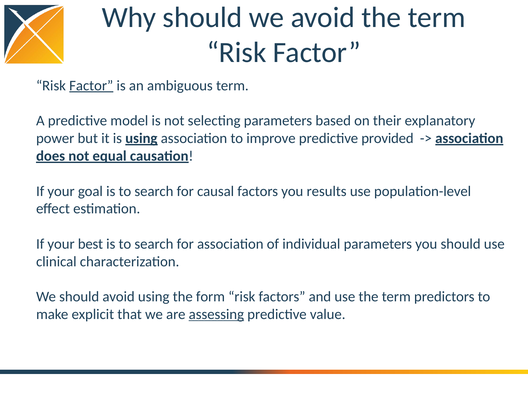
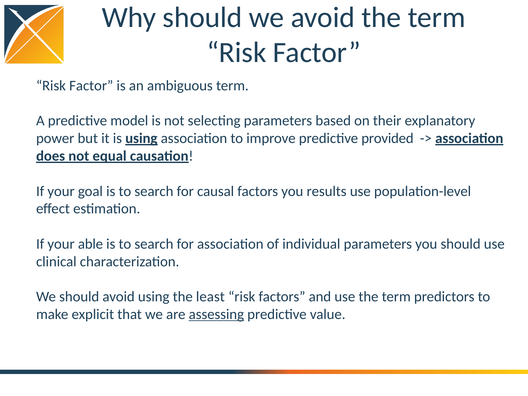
Factor underline: present -> none (91, 86)
best: best -> able (90, 244)
form: form -> least (210, 297)
